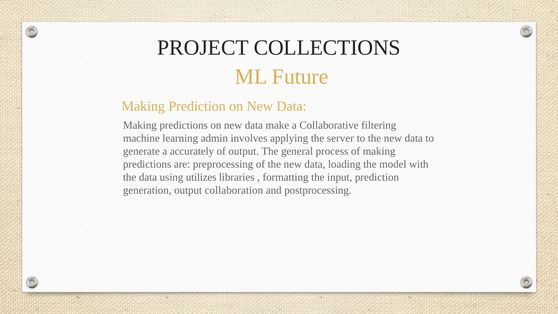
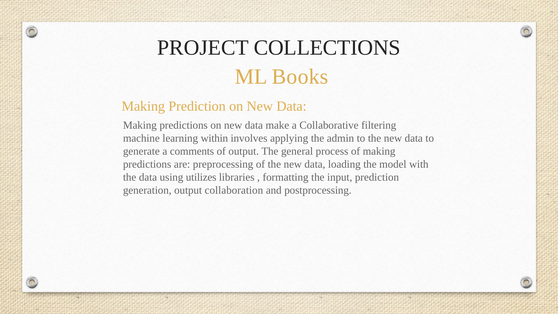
Future: Future -> Books (300, 77)
admin: admin -> within (214, 138)
server: server -> admin (340, 138)
accurately: accurately -> comments (192, 151)
